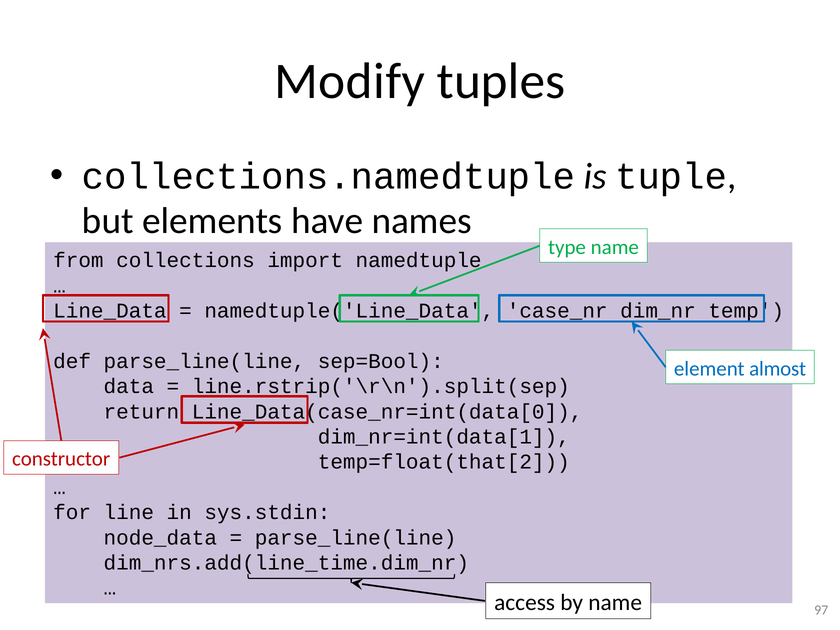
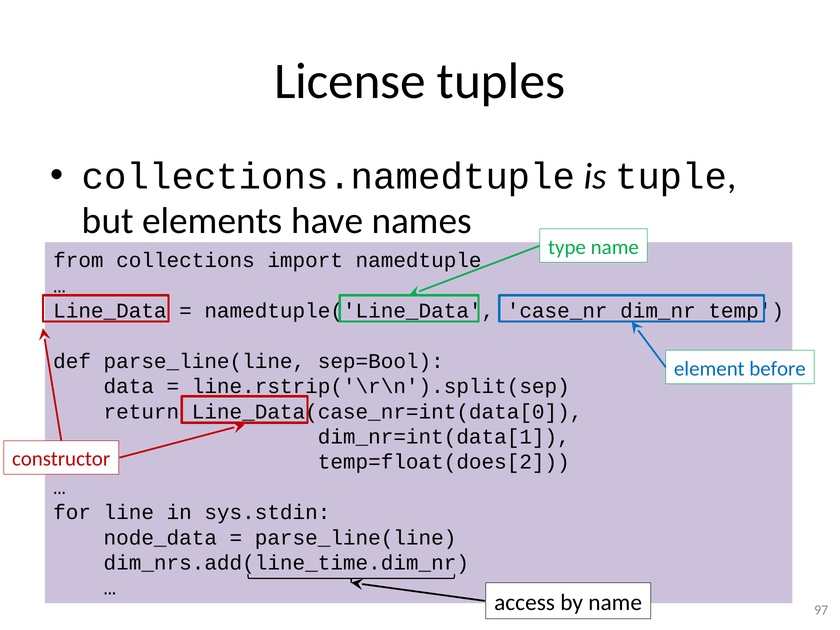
Modify: Modify -> License (350, 81)
almost: almost -> before (778, 369)
temp=float(that[2: temp=float(that[2 -> temp=float(does[2 (444, 462)
